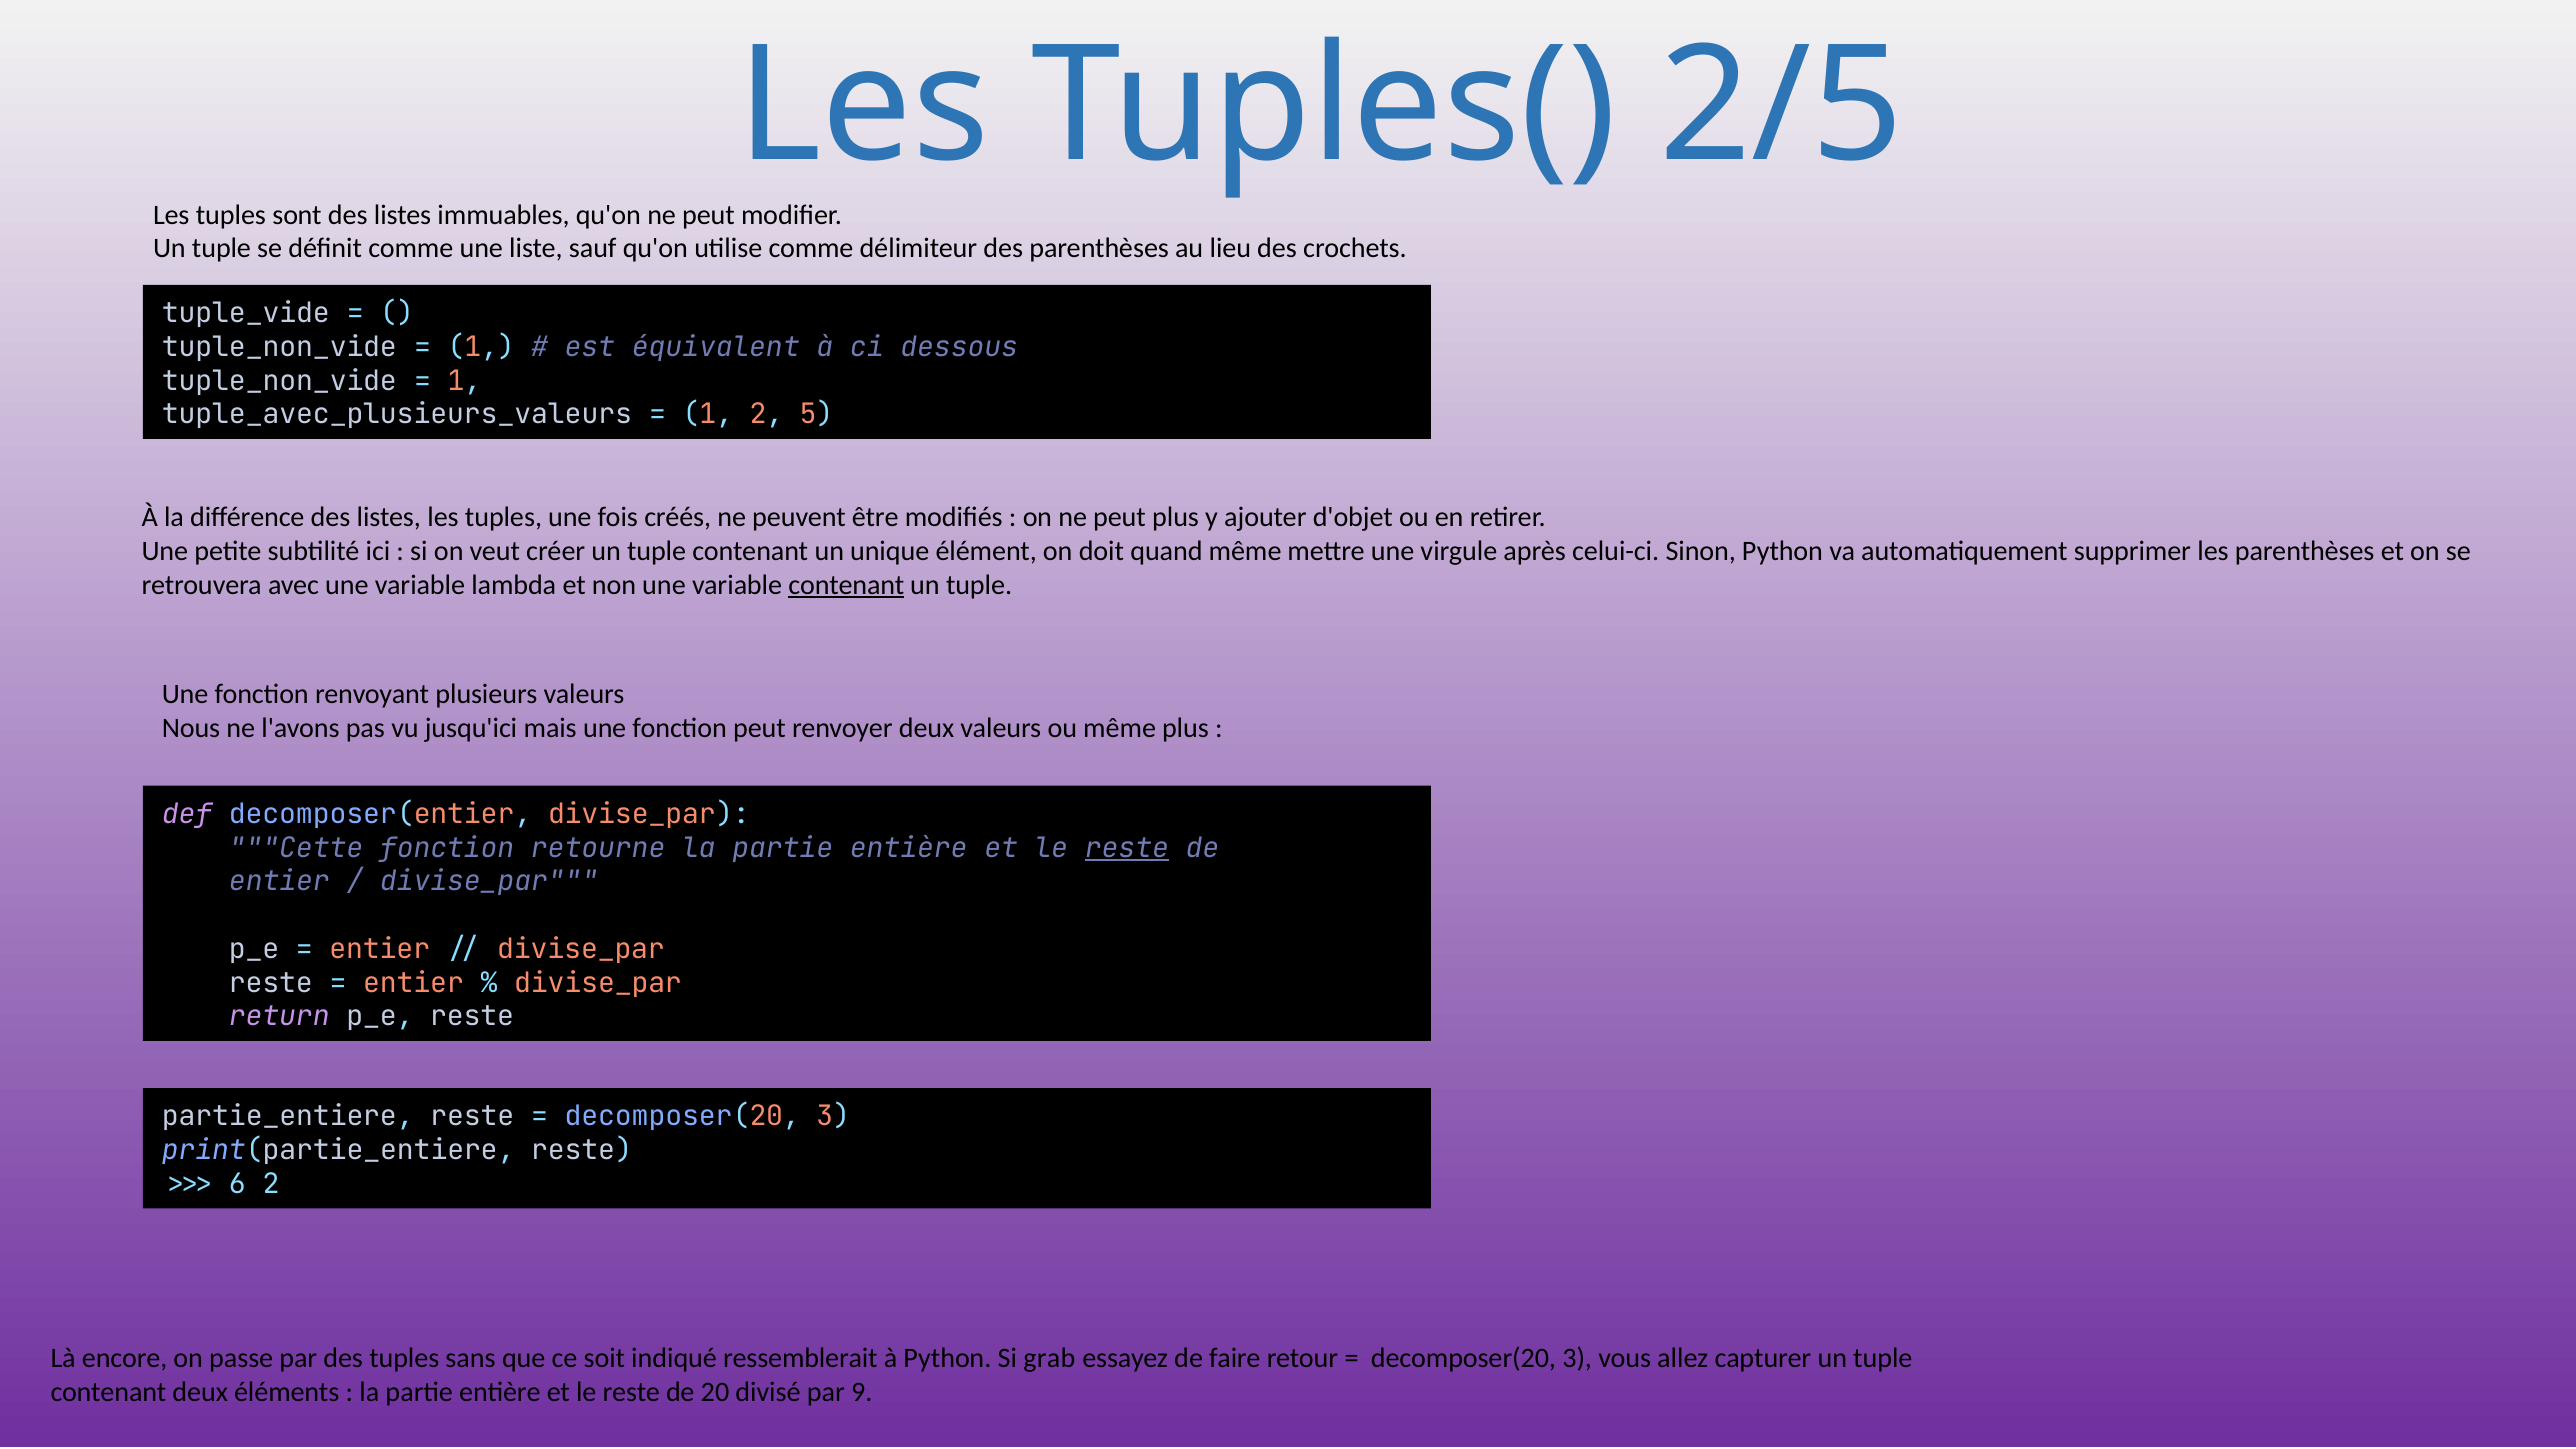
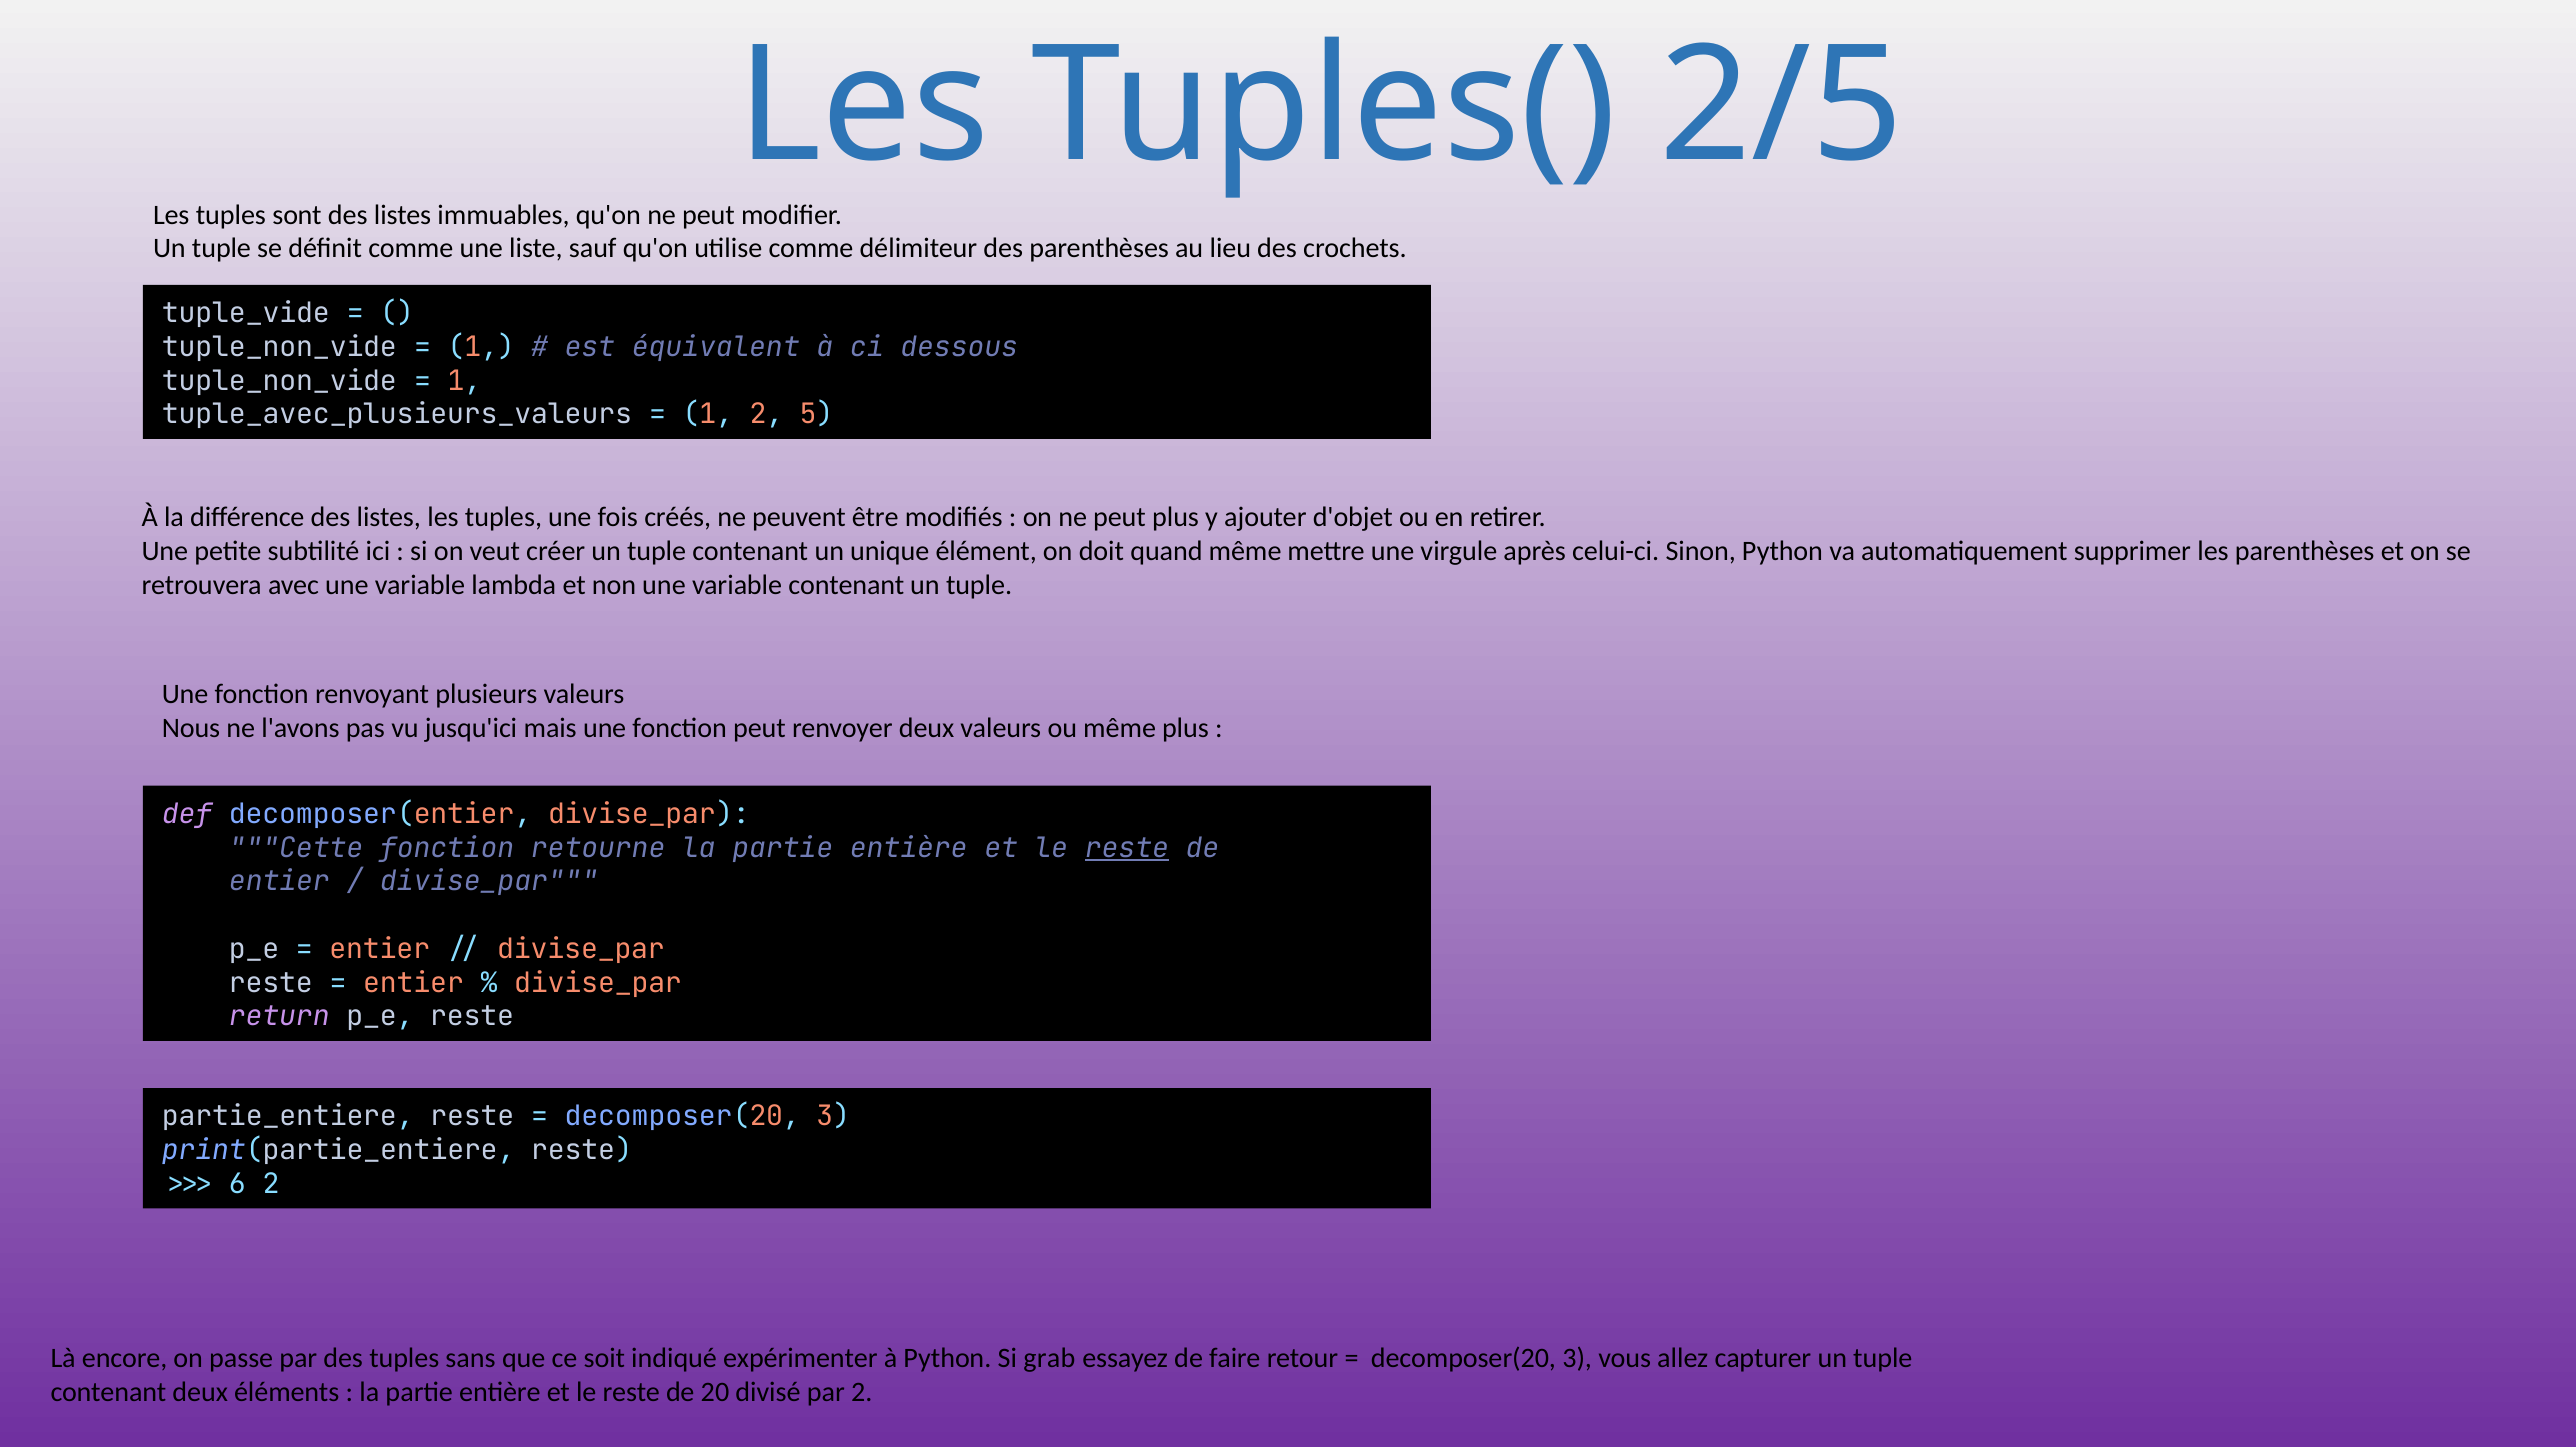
contenant underline: present -> none (846, 585)
ressemblerait: ressemblerait -> expérimenter (800, 1359)
par 9: 9 -> 2 (862, 1392)
